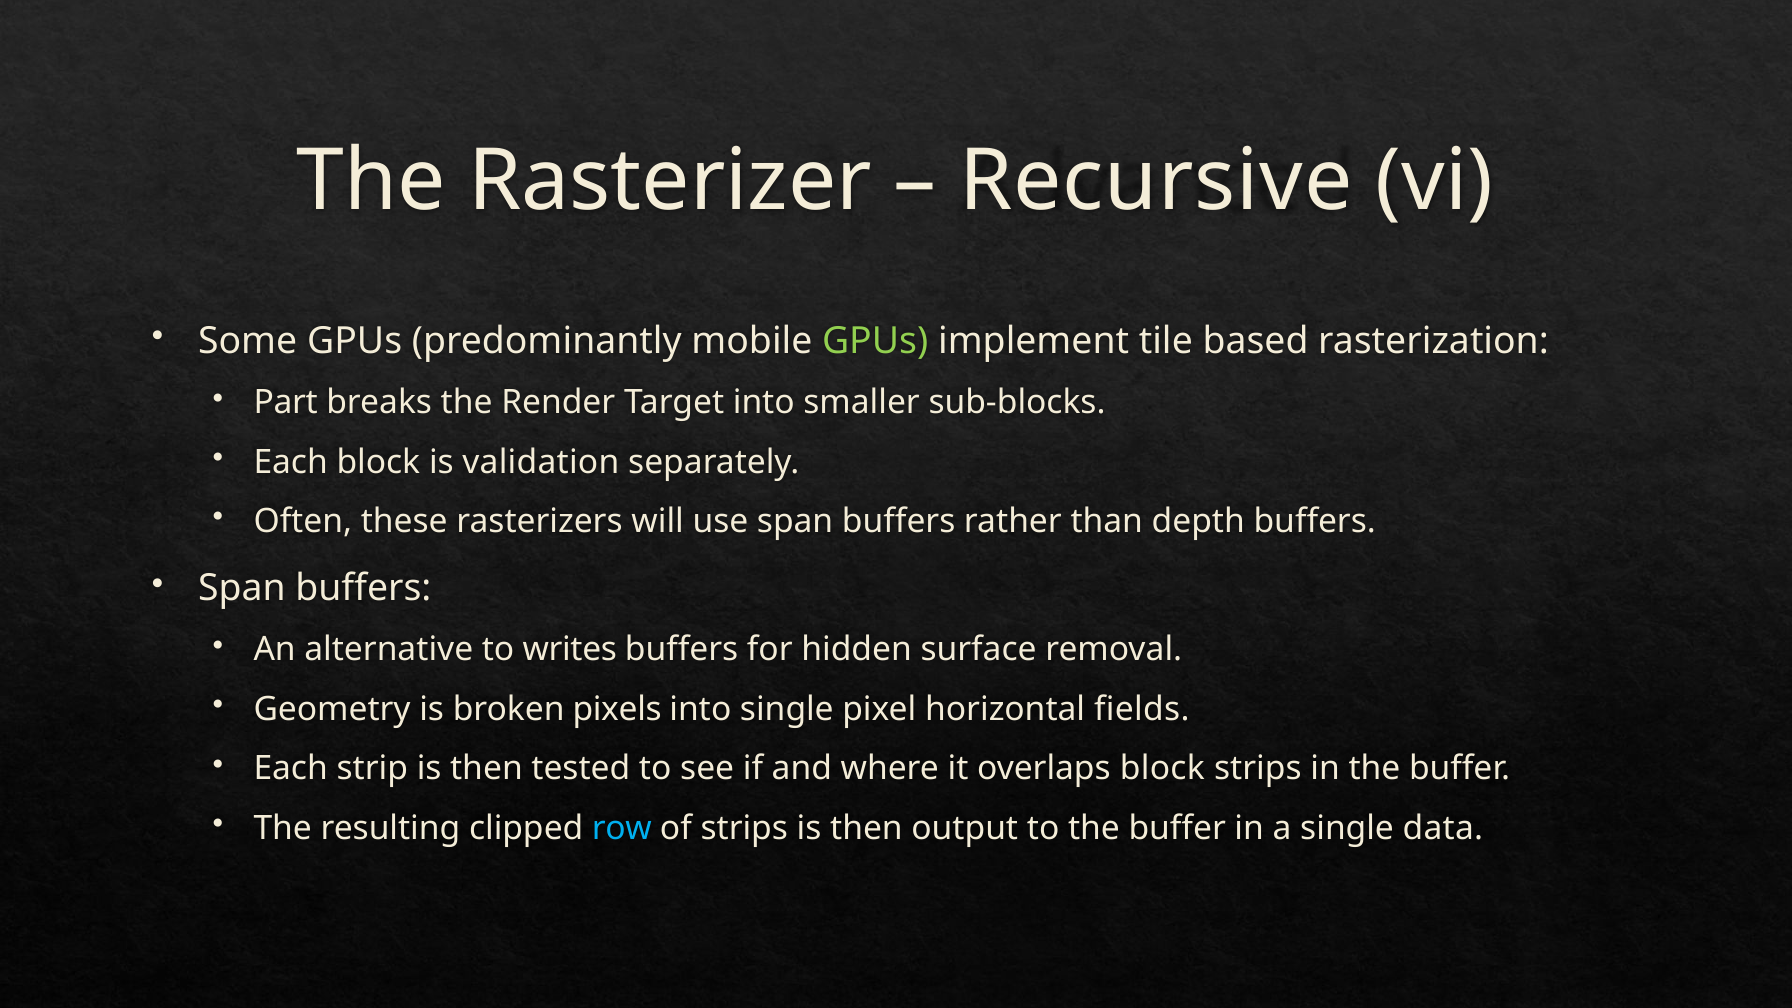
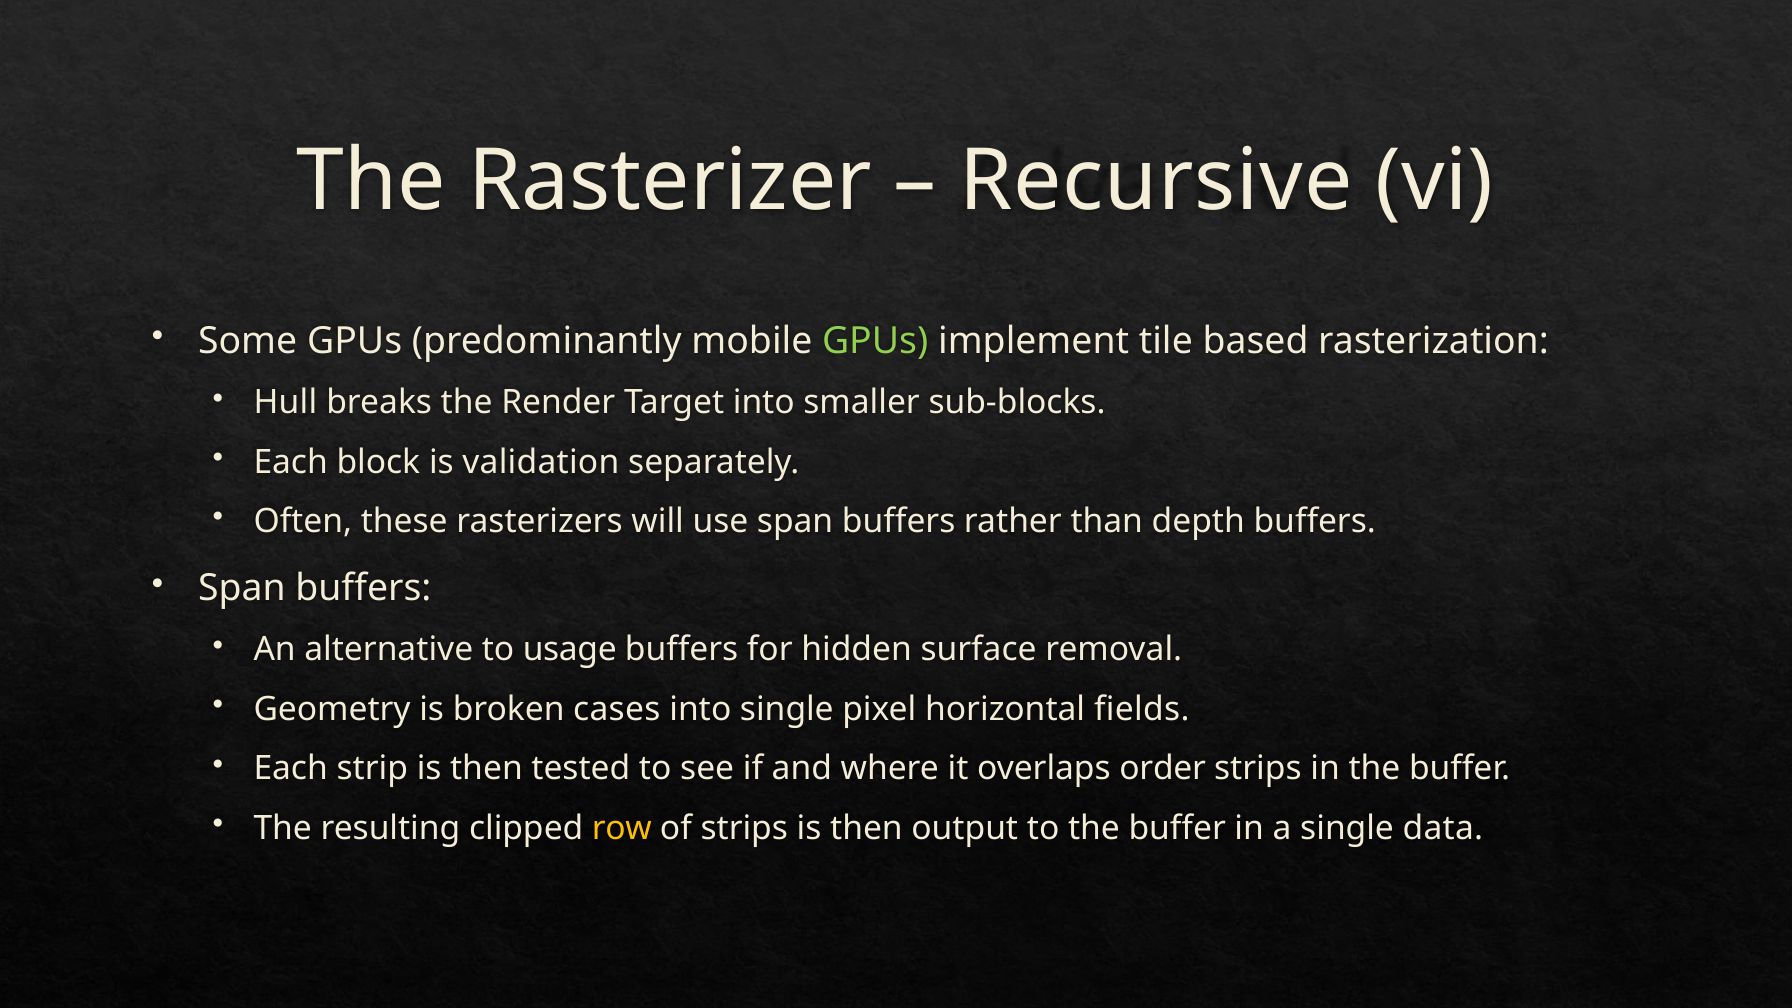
Part: Part -> Hull (285, 403)
writes: writes -> usage (570, 650)
pixels: pixels -> cases (617, 709)
overlaps block: block -> order (1163, 769)
row colour: light blue -> yellow (622, 828)
